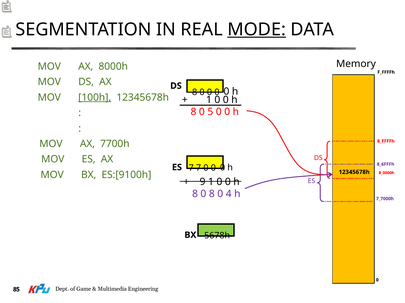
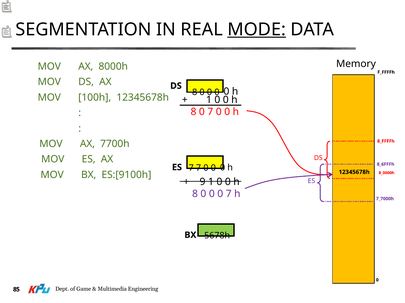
100h underline: present -> none (95, 98)
8 0 5: 5 -> 7 (210, 112)
8: 8 -> 0 (212, 194)
4: 4 -> 7 (229, 194)
